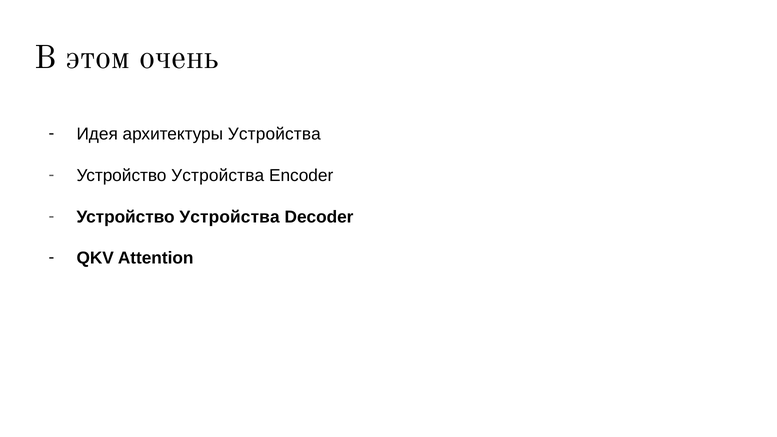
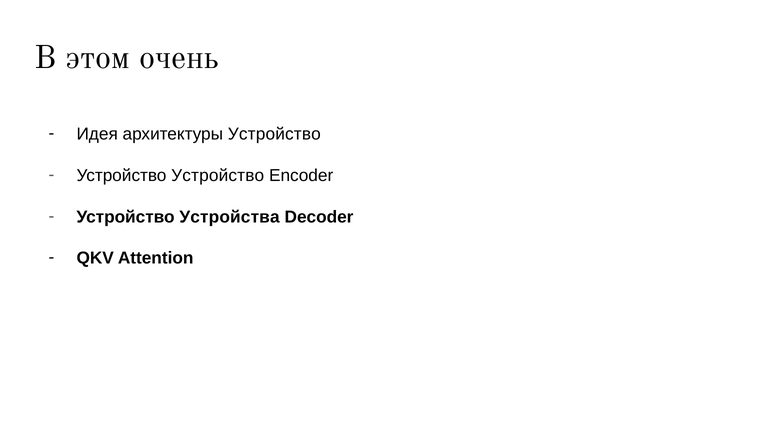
архитектуры Устройства: Устройства -> Устройство (274, 134)
Устройства: Устройства -> Устройство (218, 175)
